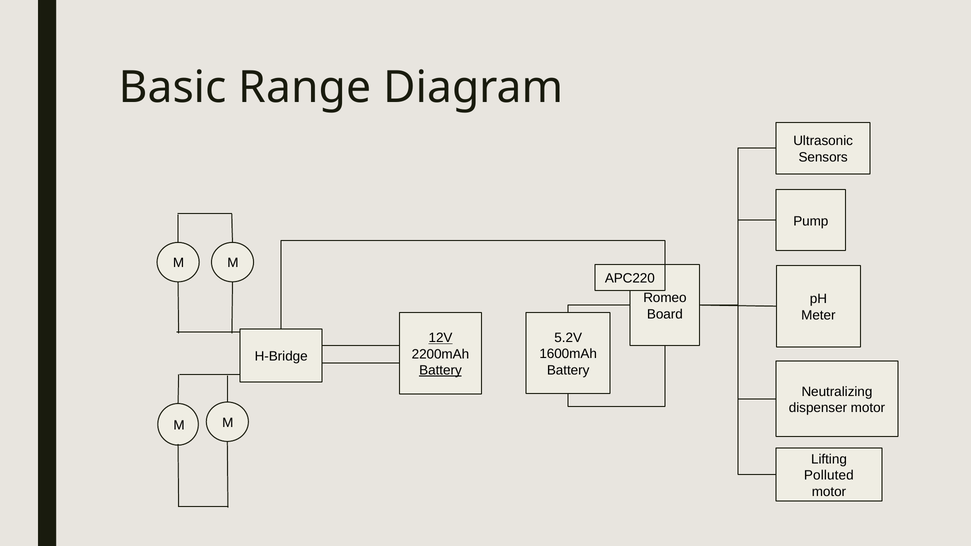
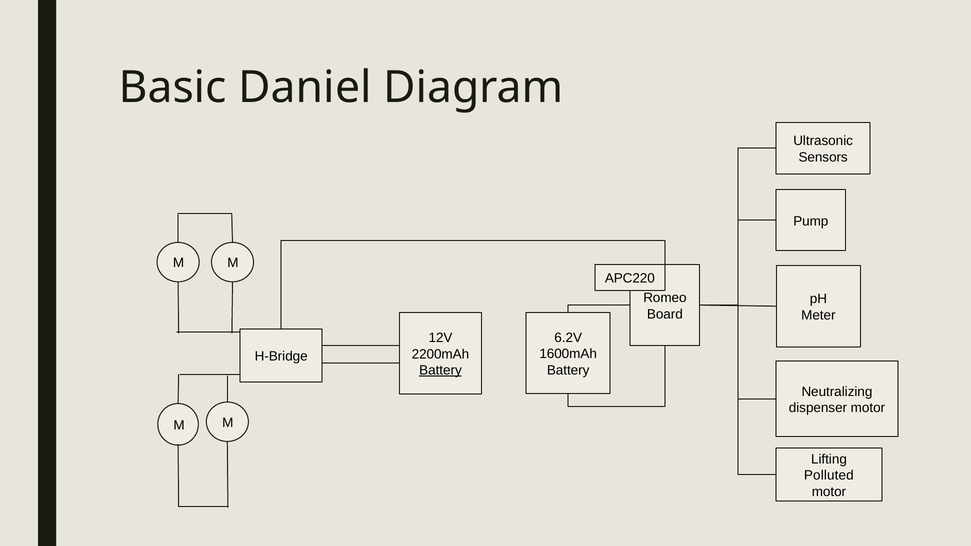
Range: Range -> Daniel (305, 88)
5.2V: 5.2V -> 6.2V (568, 338)
12V underline: present -> none (440, 338)
